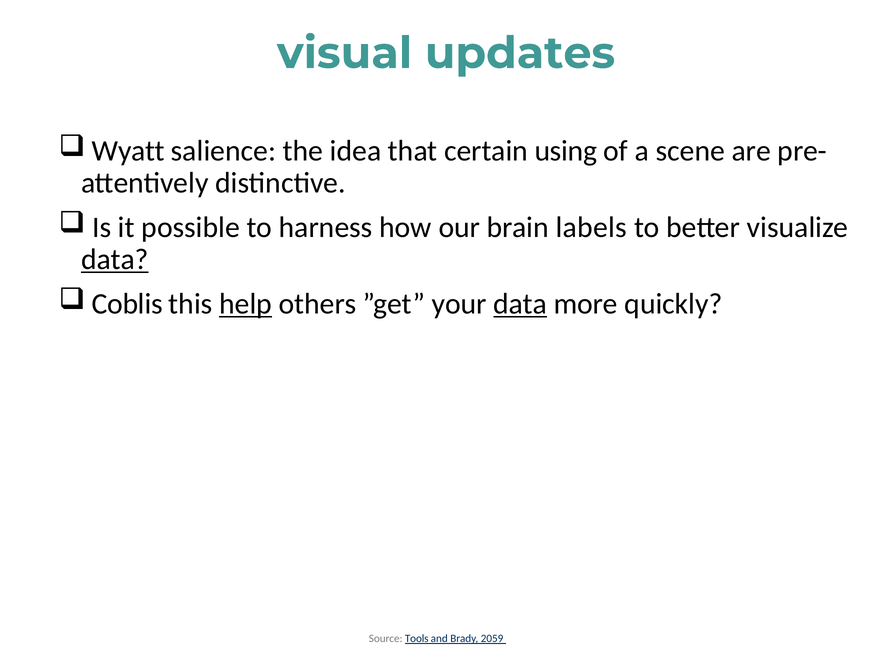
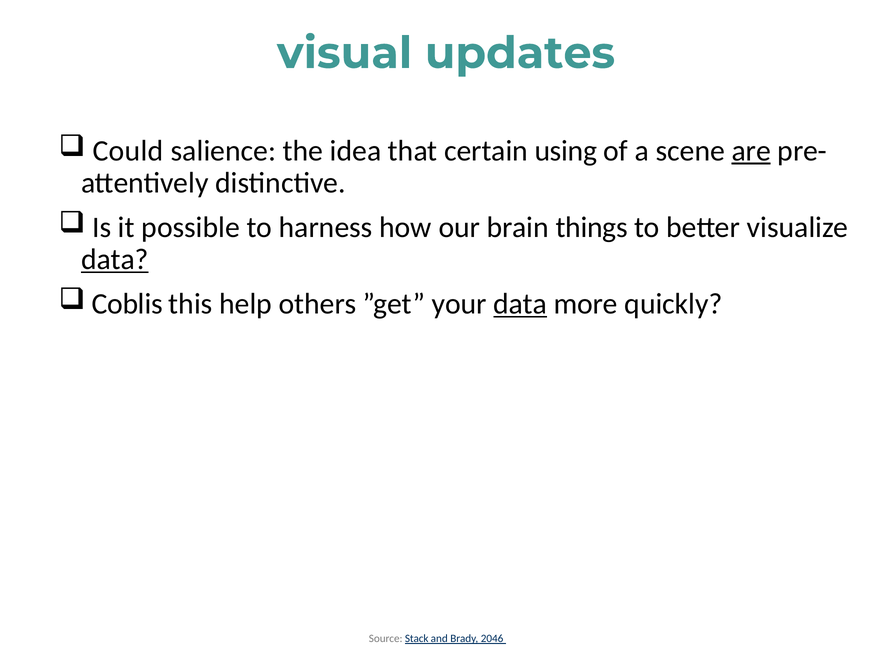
Wyatt: Wyatt -> Could (128, 151)
are underline: none -> present (751, 151)
labels: labels -> things (592, 227)
help underline: present -> none (246, 304)
Tools: Tools -> Stack (417, 639)
2059: 2059 -> 2046 (492, 639)
